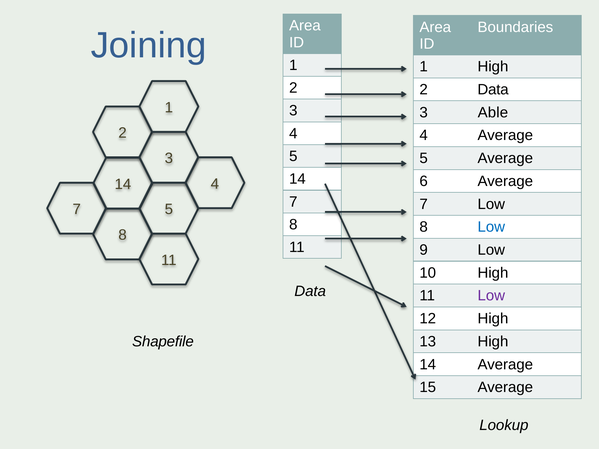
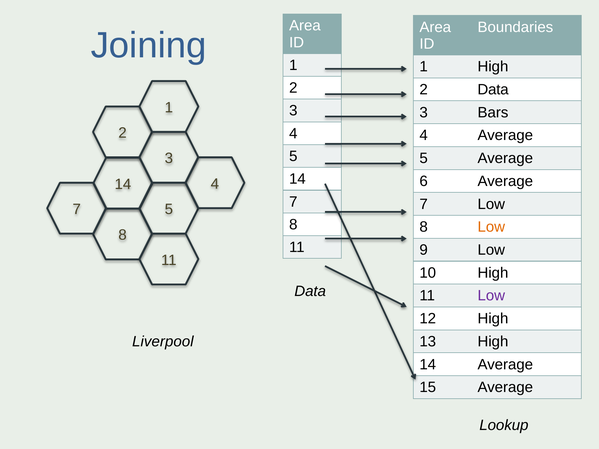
Able: Able -> Bars (493, 112)
Low colour: blue -> orange (491, 227)
Shapefile: Shapefile -> Liverpool (163, 342)
